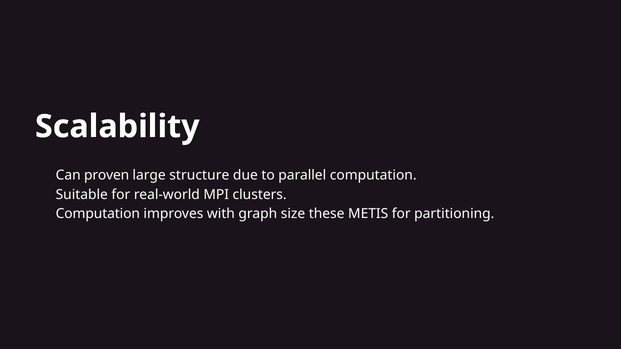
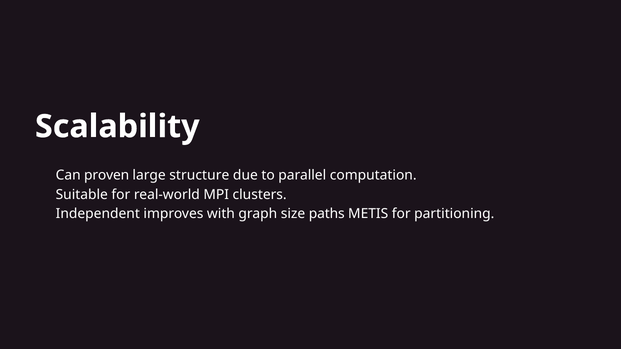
Computation: Computation -> Independent (98, 214)
these: these -> paths (327, 214)
